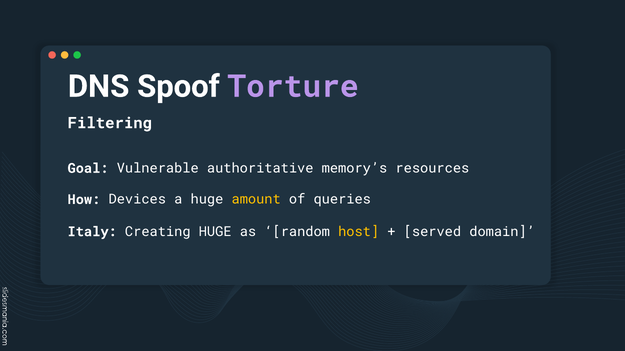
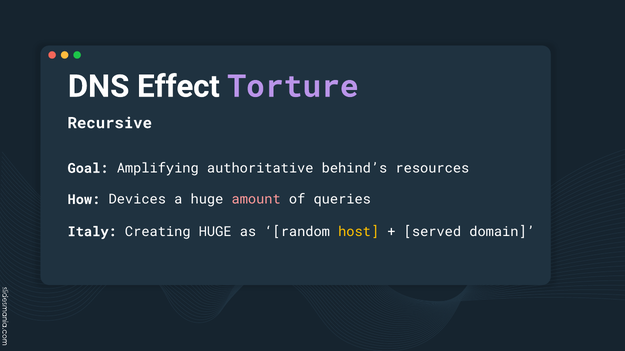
Spoof: Spoof -> Effect (178, 87)
Filtering: Filtering -> Recursive (110, 123)
Vulnerable: Vulnerable -> Amplifying (158, 169)
memory’s: memory’s -> behind’s (355, 169)
amount colour: yellow -> pink (256, 200)
